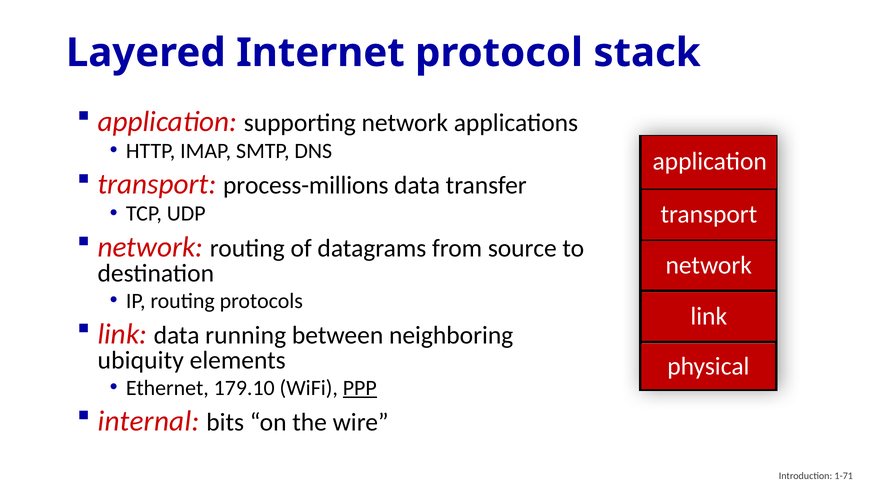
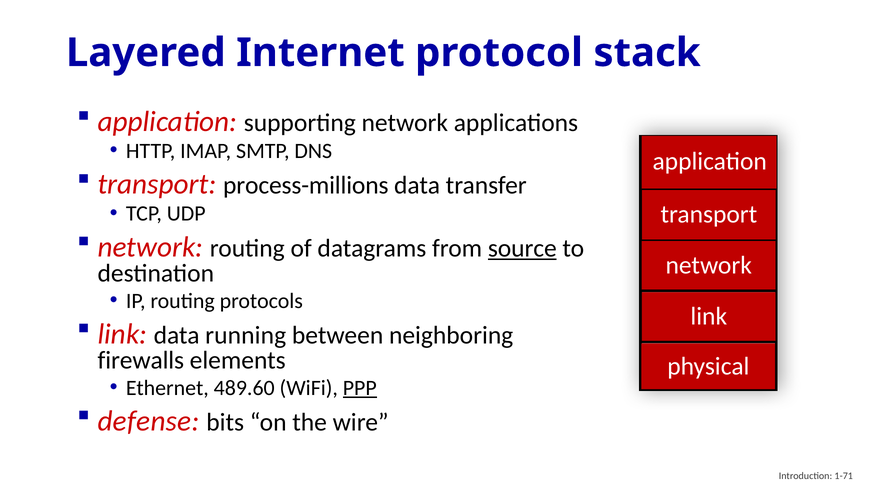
source underline: none -> present (522, 249)
ubiquity: ubiquity -> firewalls (141, 361)
179.10: 179.10 -> 489.60 (244, 388)
internal: internal -> defense (149, 422)
